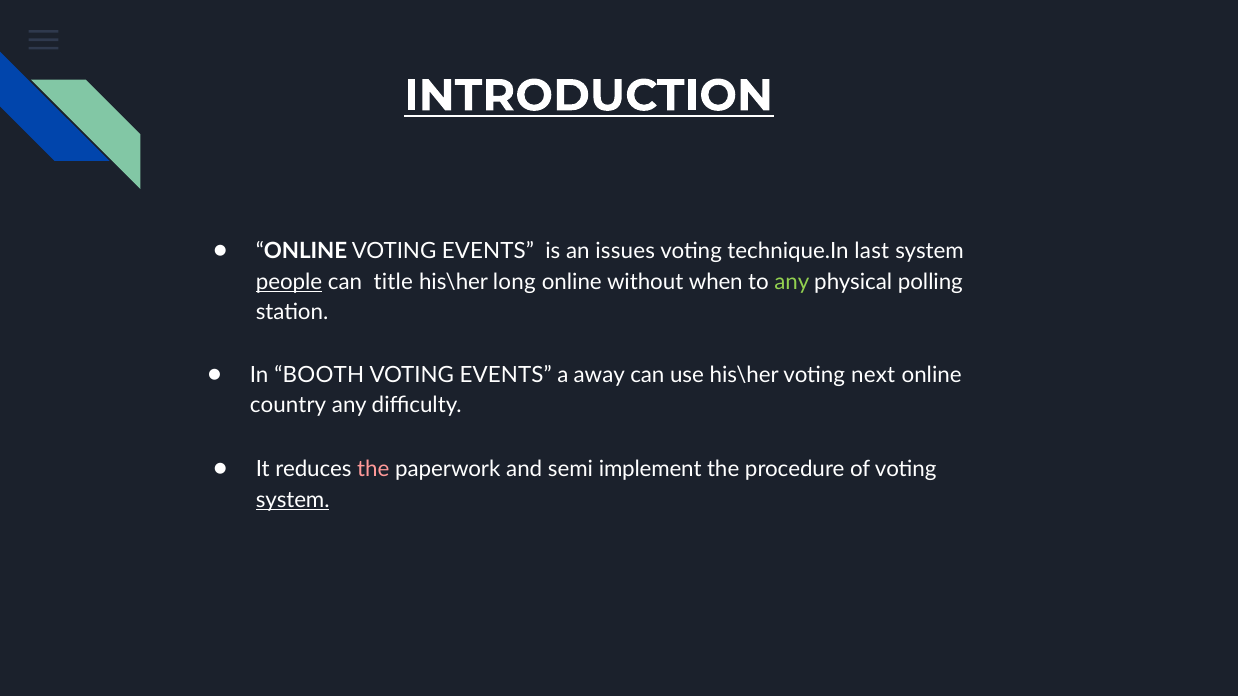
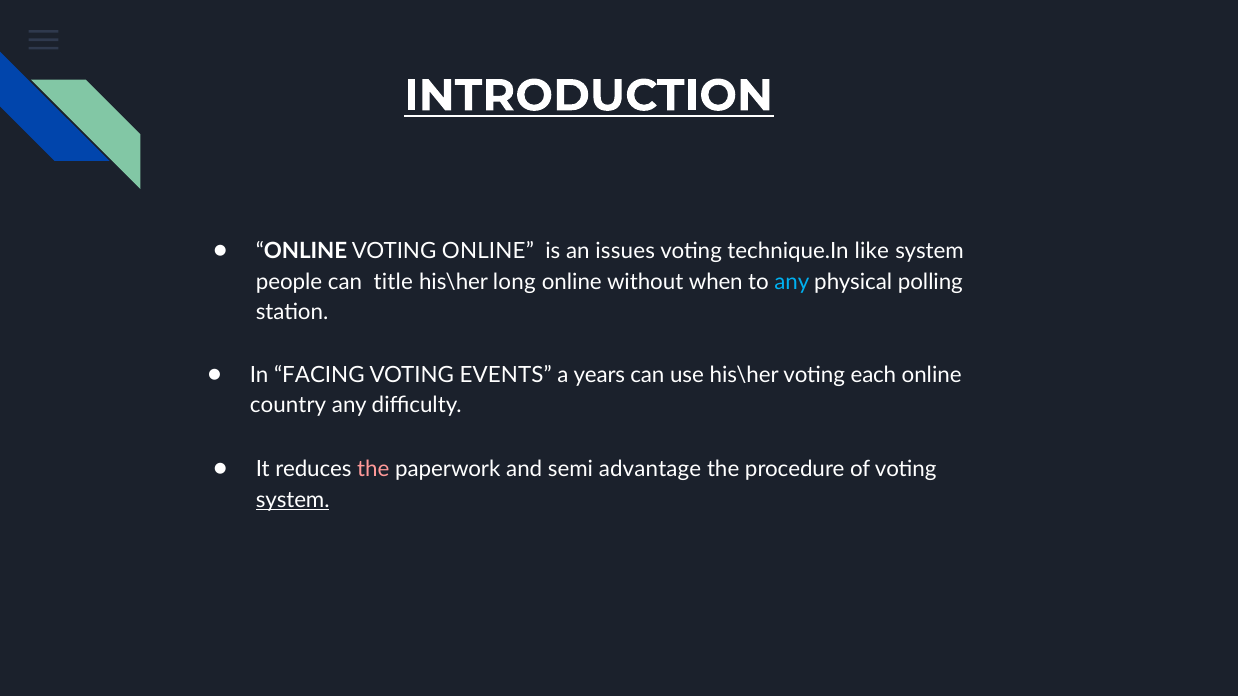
ONLINE VOTING EVENTS: EVENTS -> ONLINE (488, 251)
last: last -> like (872, 251)
people underline: present -> none (289, 282)
any colour: light green -> light blue (792, 282)
BOOTH: BOOTH -> FACING (319, 375)
away: away -> years (599, 375)
next: next -> each (873, 375)
implement: implement -> advantage (650, 469)
